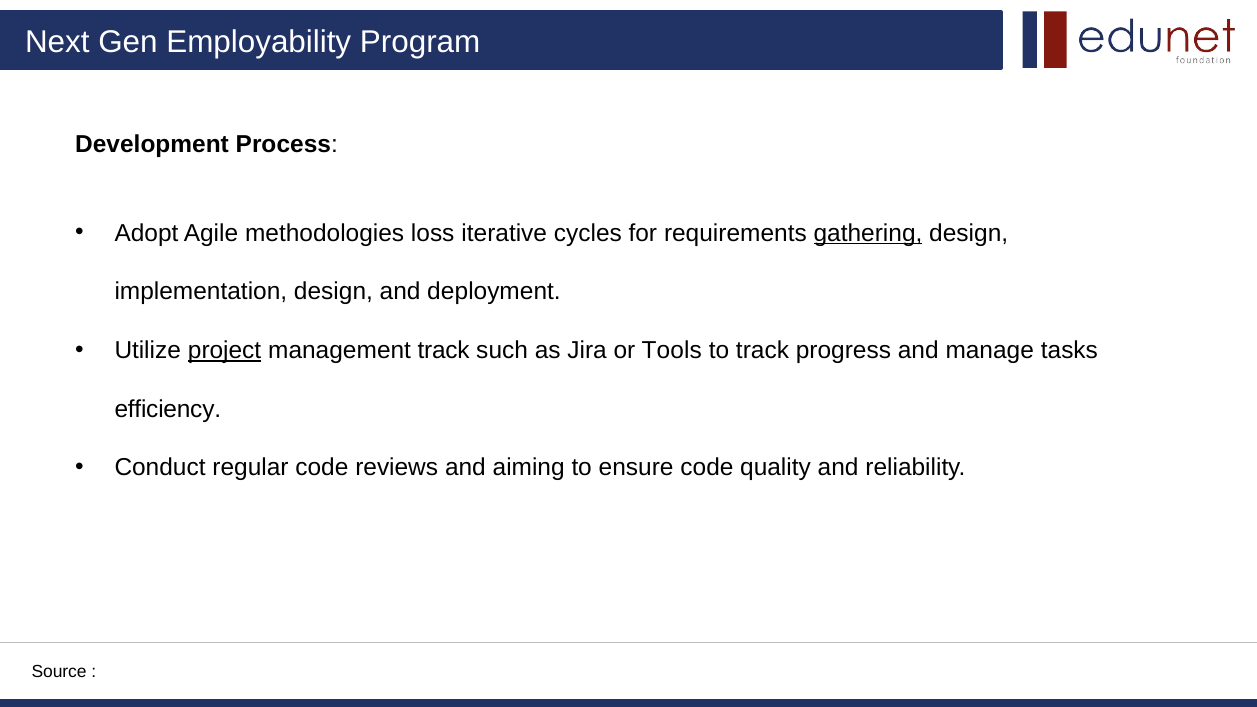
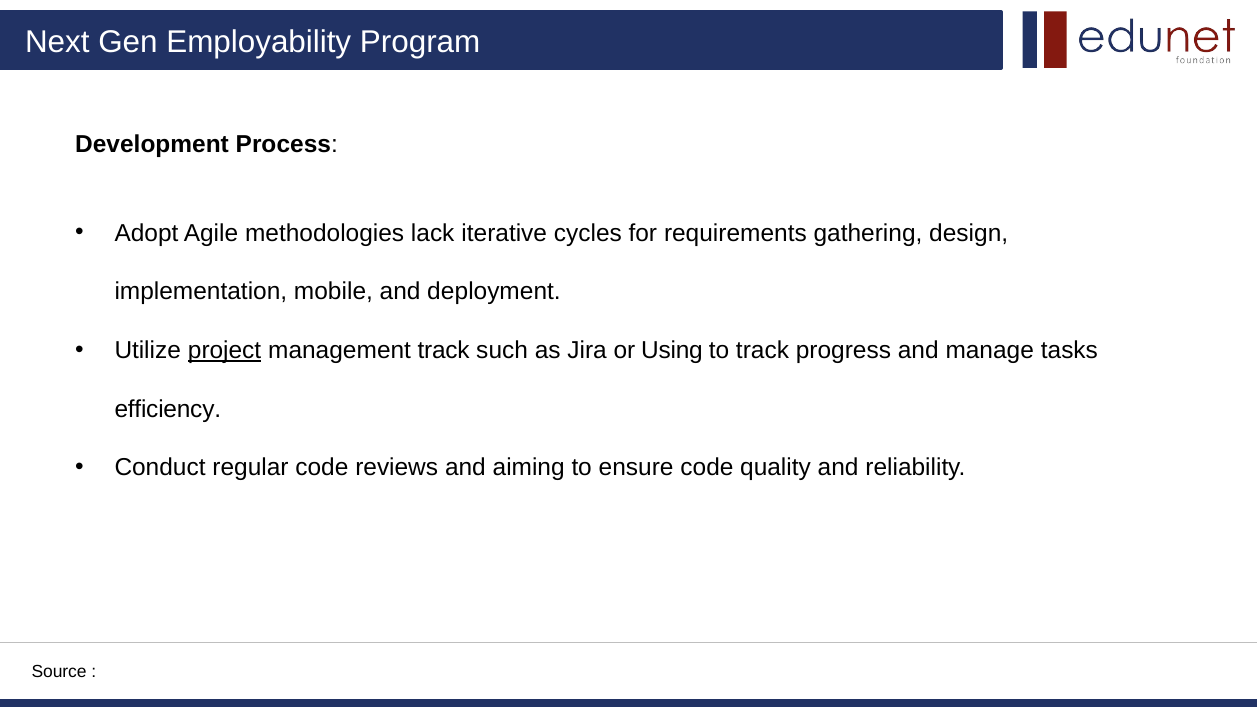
loss: loss -> lack (433, 233)
gathering underline: present -> none (868, 233)
implementation design: design -> mobile (333, 292)
Tools: Tools -> Using (672, 350)
